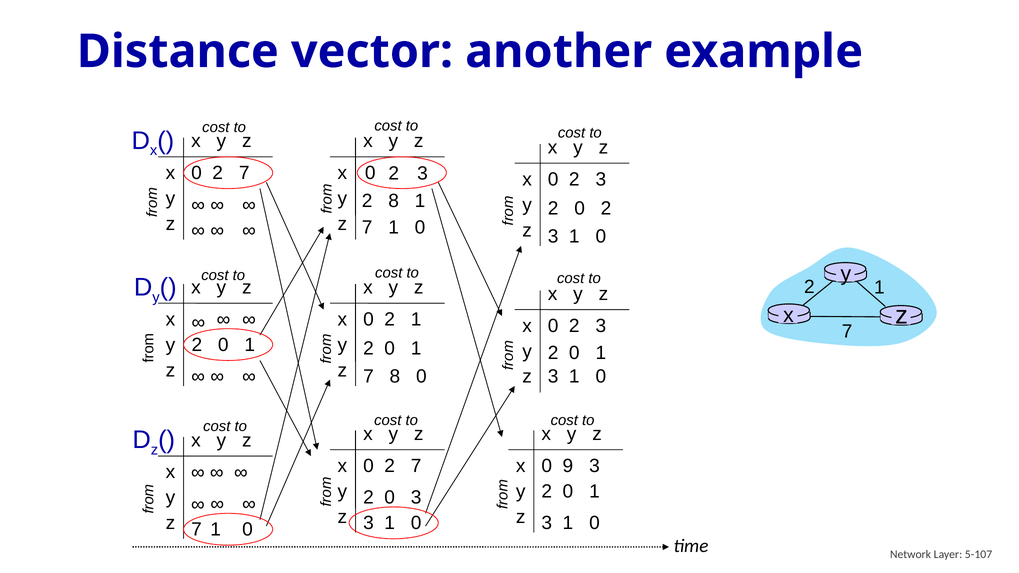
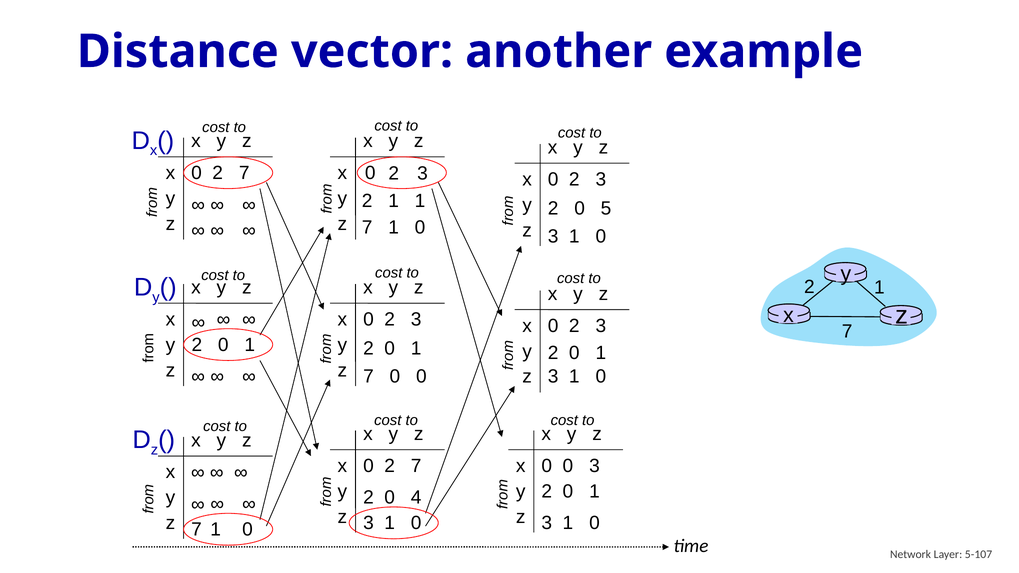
2 8: 8 -> 1 (394, 201)
2 0 2: 2 -> 5 (606, 208)
1: 1 -> 3 (416, 319)
7 8: 8 -> 0 (395, 377)
9: 9 -> 0 (568, 466)
2 0 3: 3 -> 4 (416, 498)
